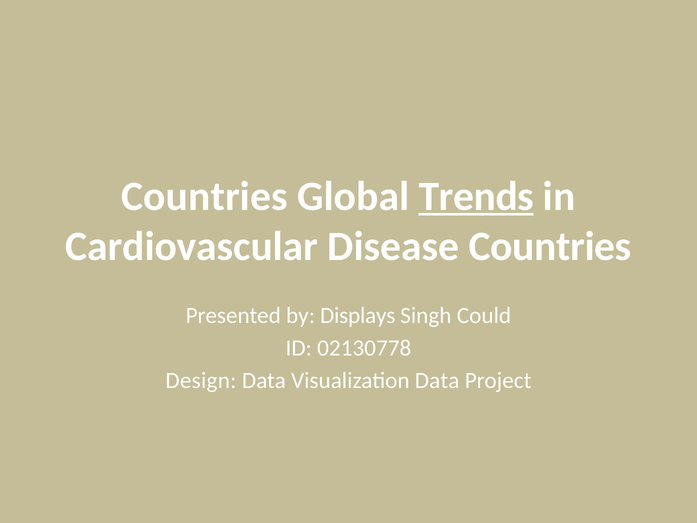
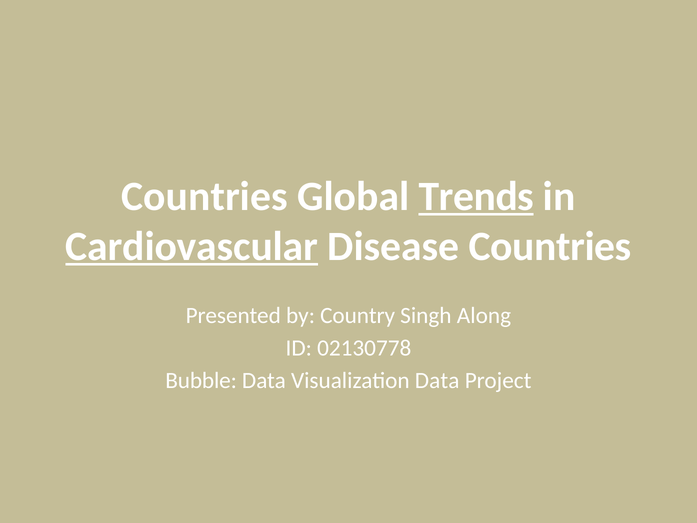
Cardiovascular underline: none -> present (192, 246)
Displays: Displays -> Country (358, 315)
Could: Could -> Along (484, 315)
Design: Design -> Bubble (201, 380)
